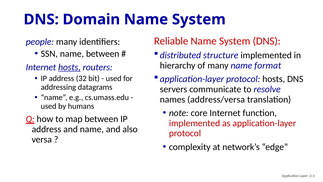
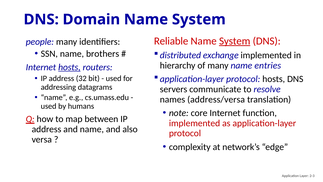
System underline: none -> present (235, 41)
name between: between -> brothers (103, 54)
structure: structure -> exchange (221, 55)
format: format -> entries (268, 65)
